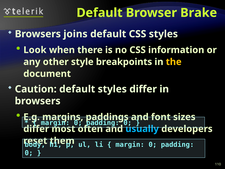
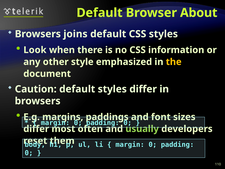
Brake: Brake -> About (199, 13)
breakpoints: breakpoints -> emphasized (124, 62)
usually colour: light blue -> light green (142, 129)
